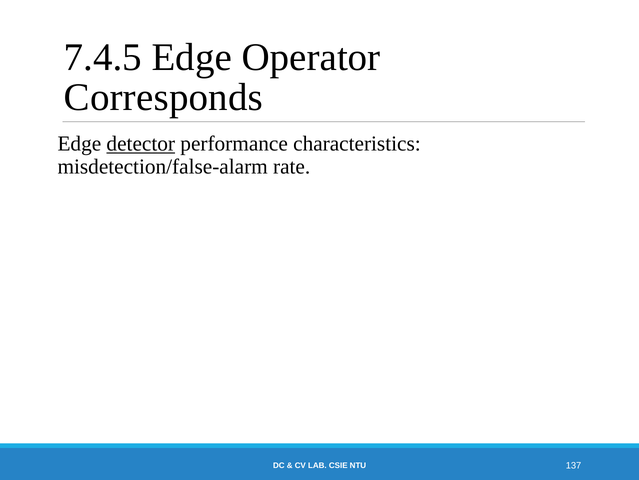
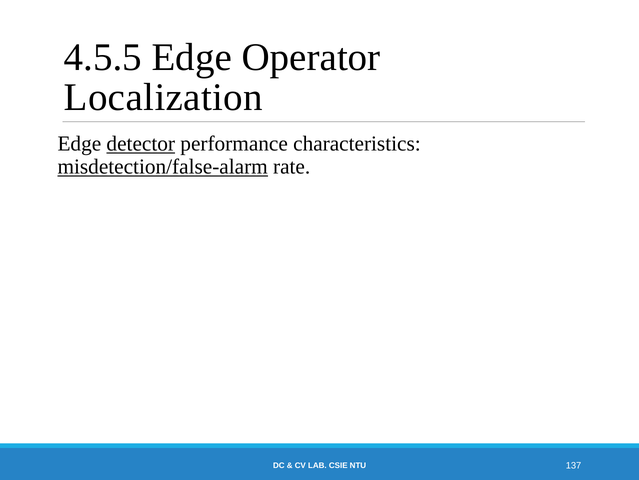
7.4.5: 7.4.5 -> 4.5.5 (103, 57)
Corresponds: Corresponds -> Localization (163, 97)
misdetection/false-alarm underline: none -> present (163, 167)
